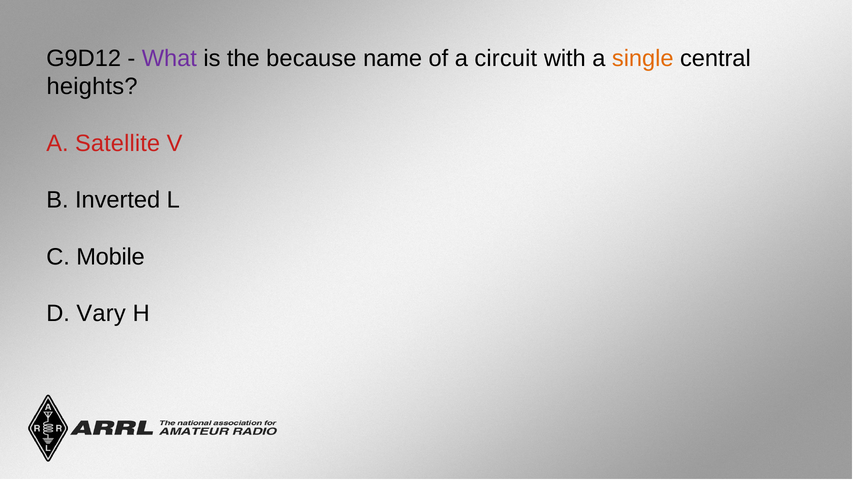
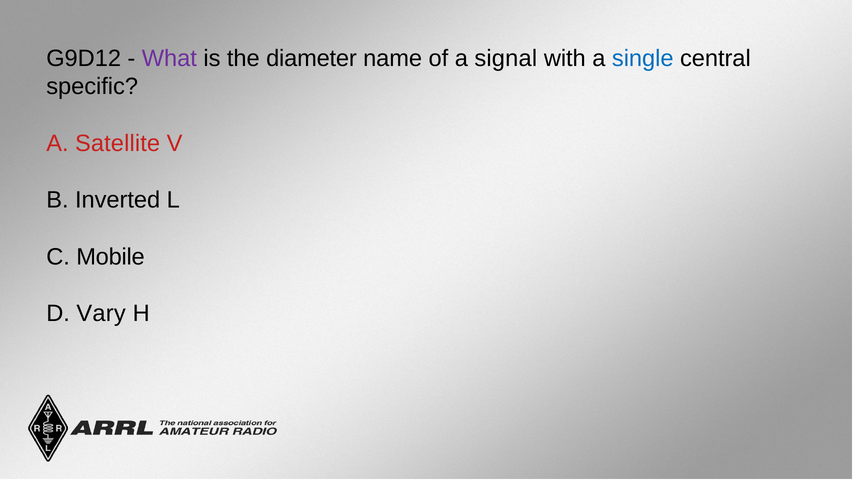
because: because -> diameter (311, 58)
circuit: circuit -> signal (506, 58)
single colour: orange -> blue (643, 58)
heights: heights -> specific (92, 87)
